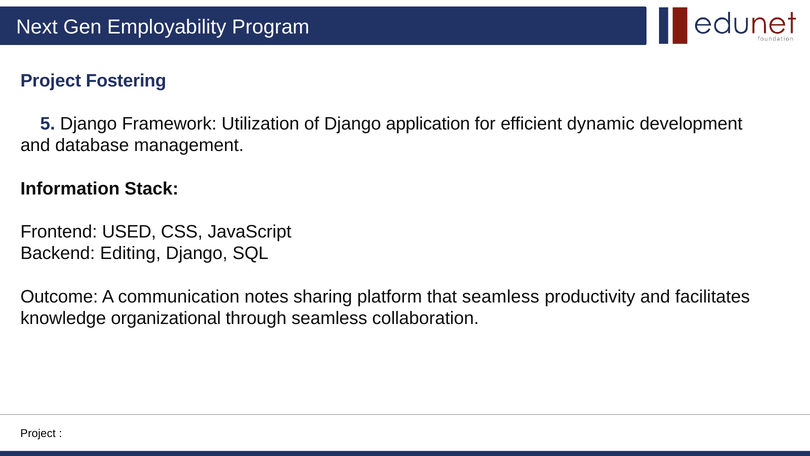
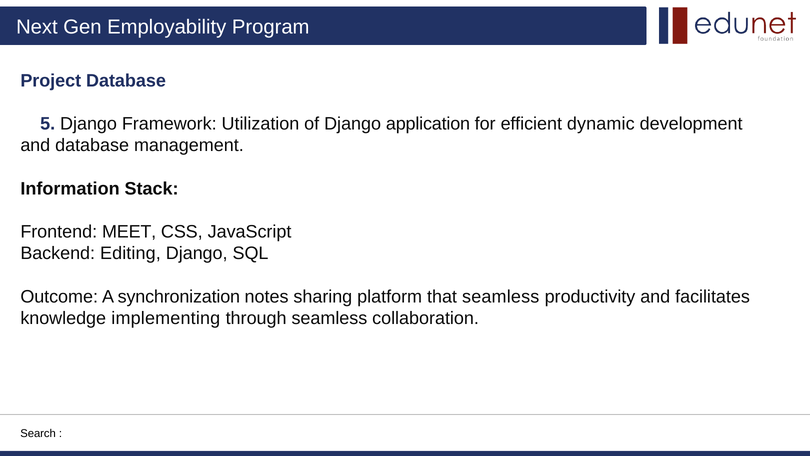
Project Fostering: Fostering -> Database (126, 81)
USED: USED -> MEET (129, 232)
communication: communication -> synchronization (179, 296)
organizational: organizational -> implementing (166, 318)
Project: Project -> Search (38, 433)
